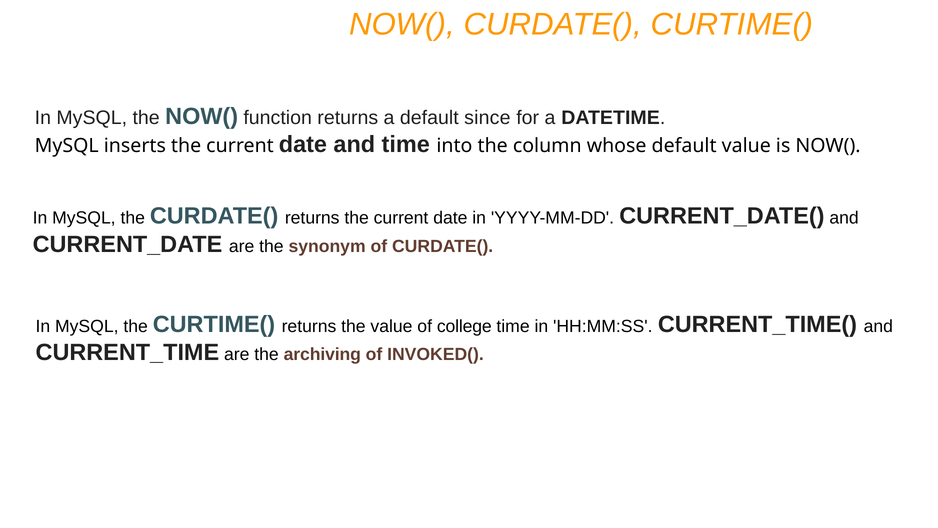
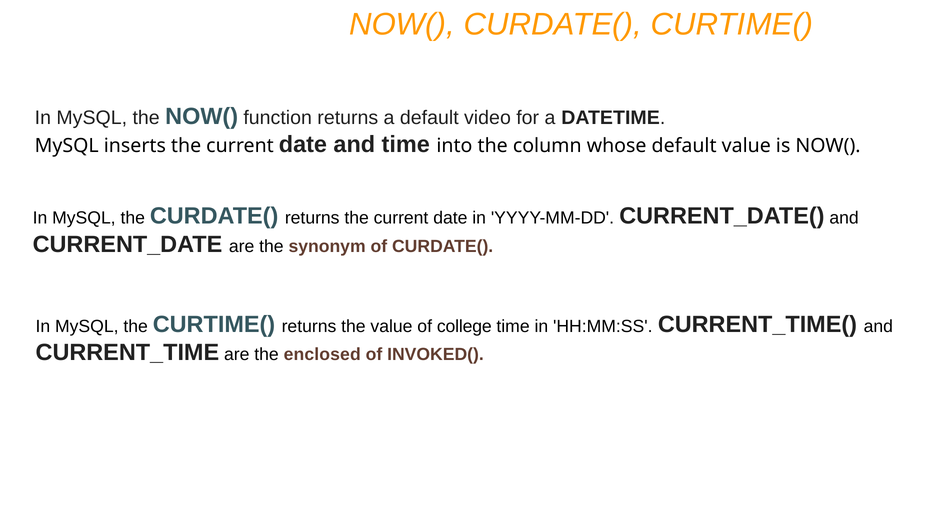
since: since -> video (487, 118)
archiving: archiving -> enclosed (322, 354)
